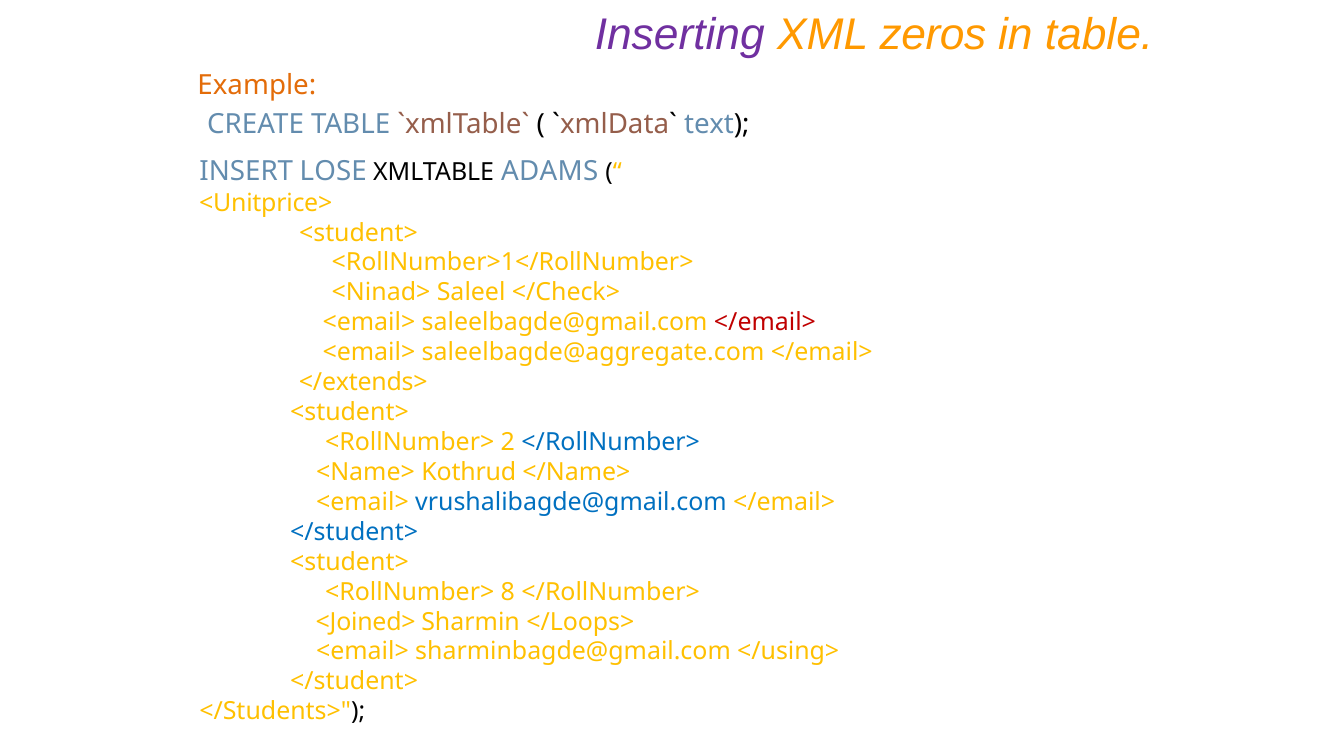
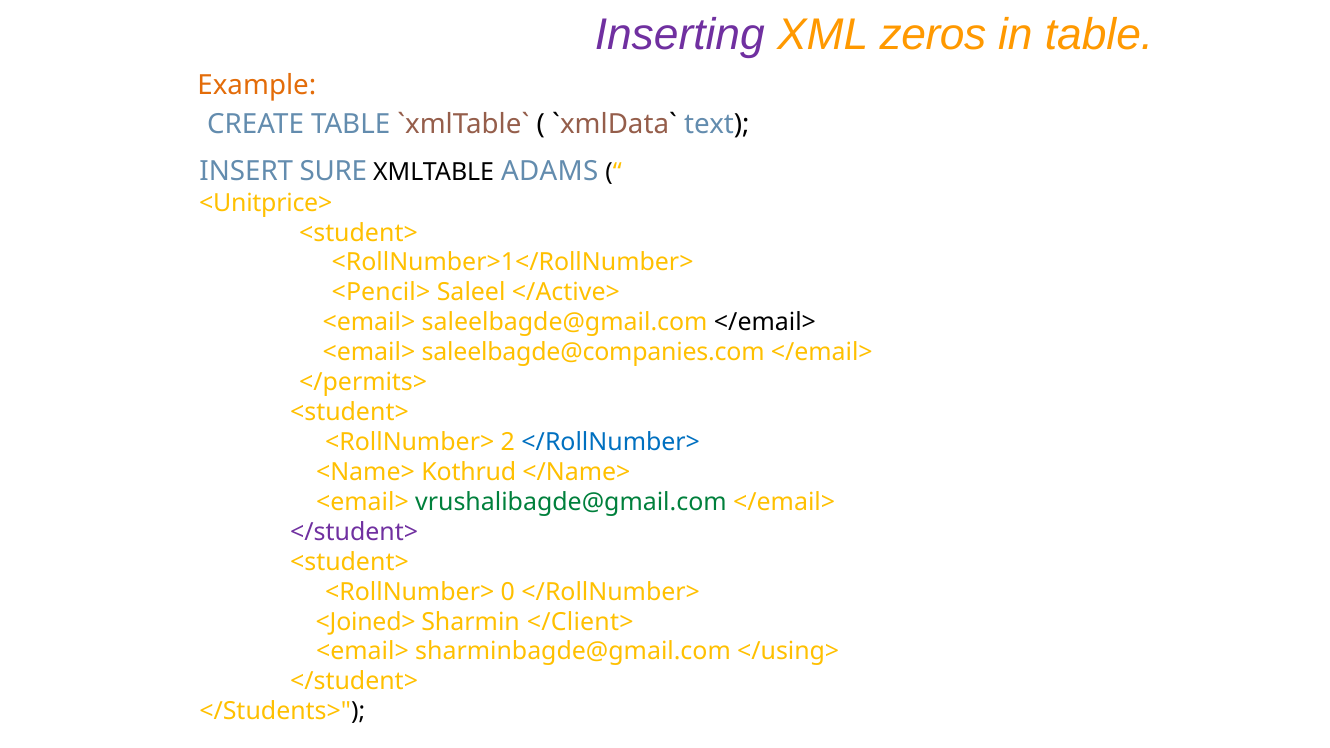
LOSE: LOSE -> SURE (333, 172)
<Ninad>: <Ninad> -> <Pencil> (381, 293)
</Check>: </Check> -> </Active> (566, 293)
</email> colour: red -> black (765, 323)
saleelbagde@aggregate.com: saleelbagde@aggregate.com -> saleelbagde@companies.com (593, 353)
</extends>: </extends> -> </permits> (363, 382)
vrushalibagde@gmail.com colour: blue -> green (571, 502)
</student> colour: blue -> purple (354, 532)
8: 8 -> 0 (508, 592)
</Loops>: </Loops> -> </Client> (580, 622)
